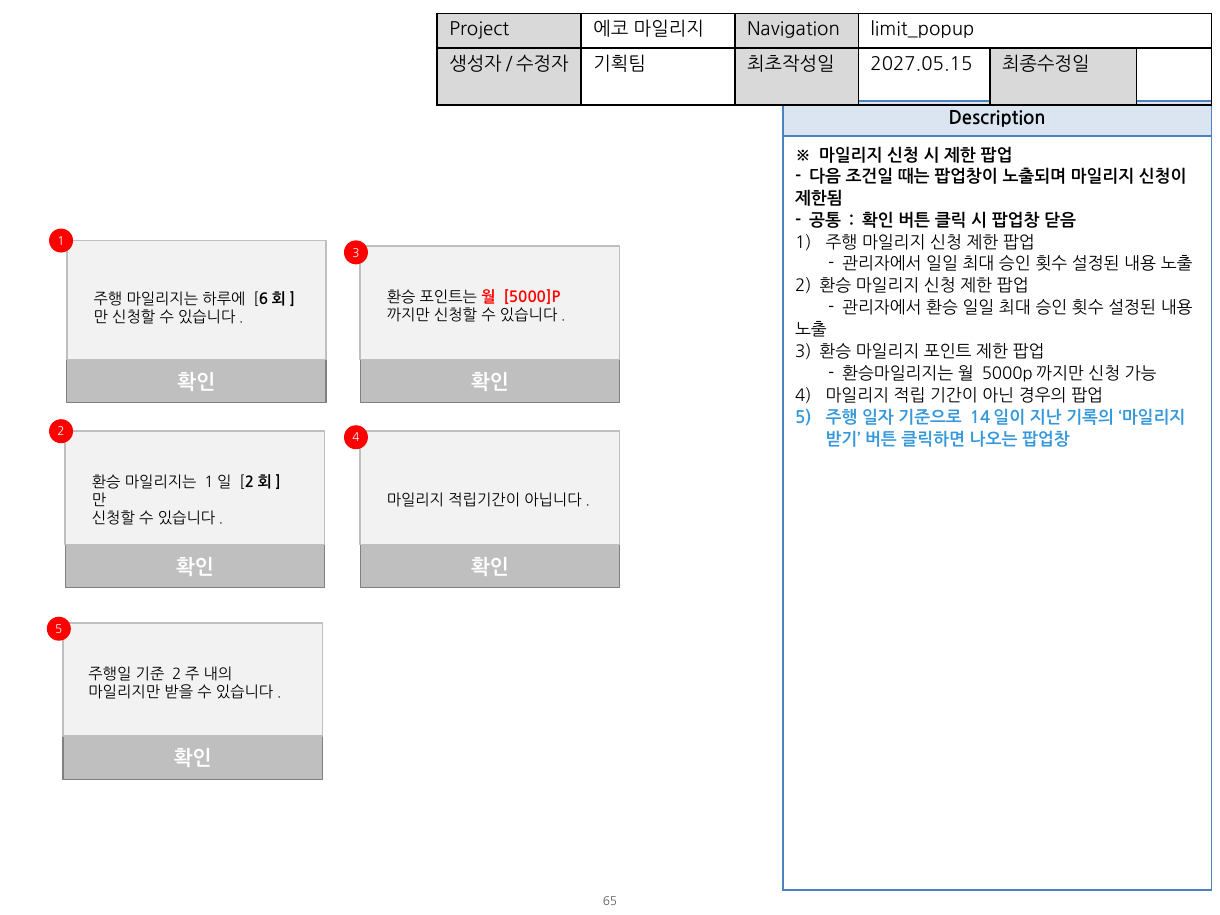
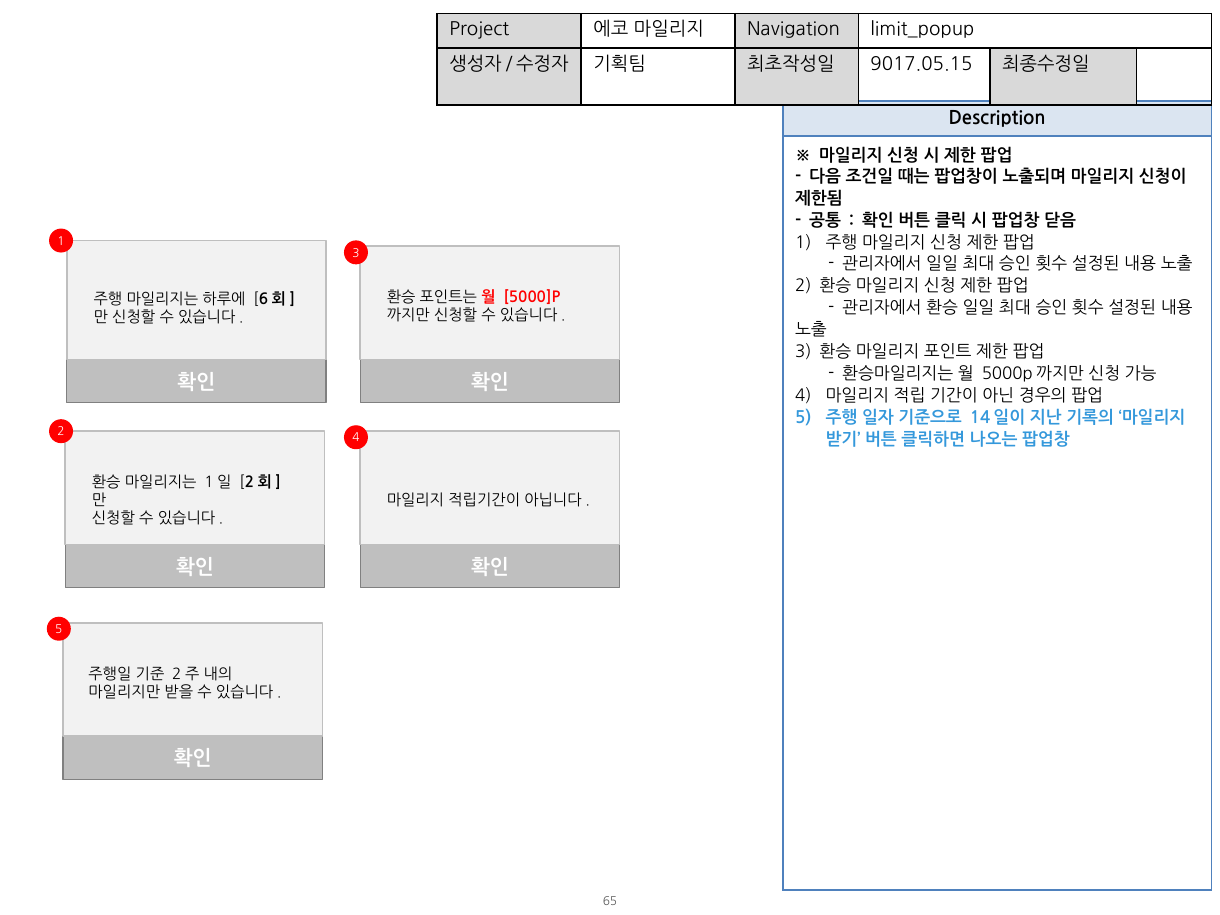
2027.05.15: 2027.05.15 -> 9017.05.15 (921, 64)
